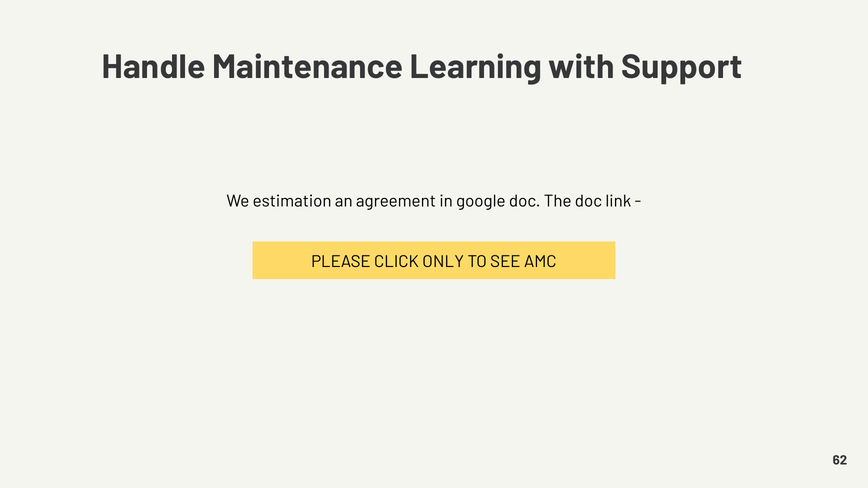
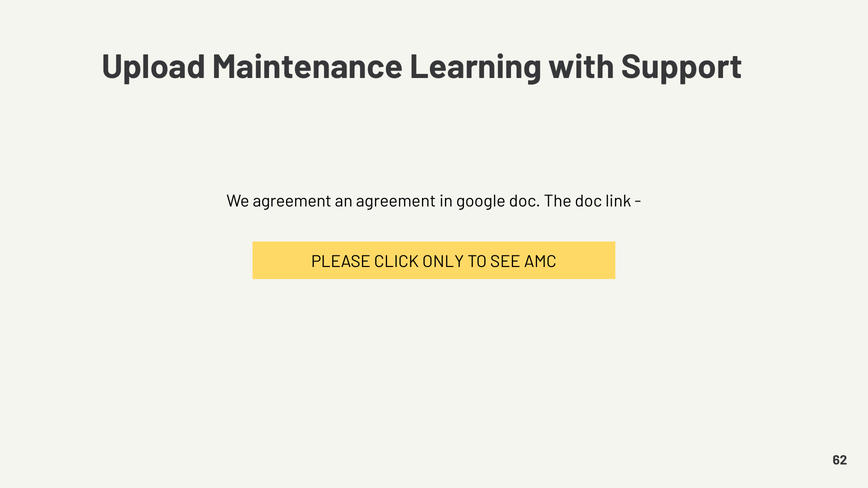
Handle: Handle -> Upload (154, 67)
We estimation: estimation -> agreement (292, 201)
